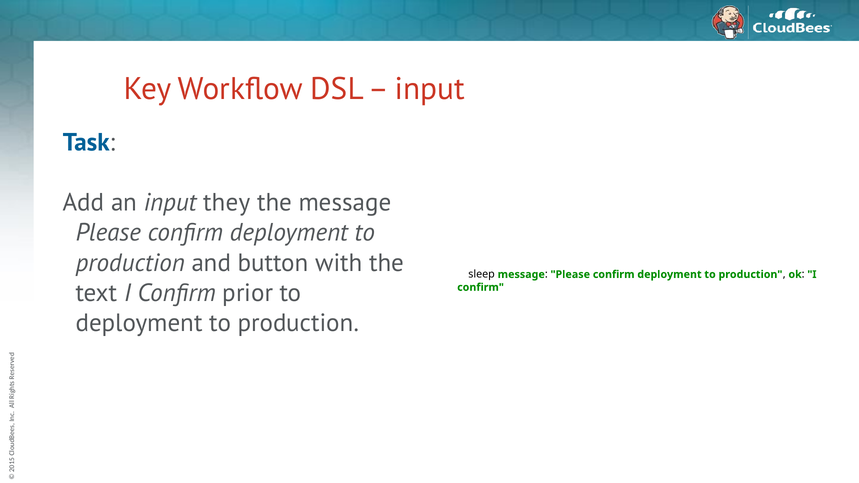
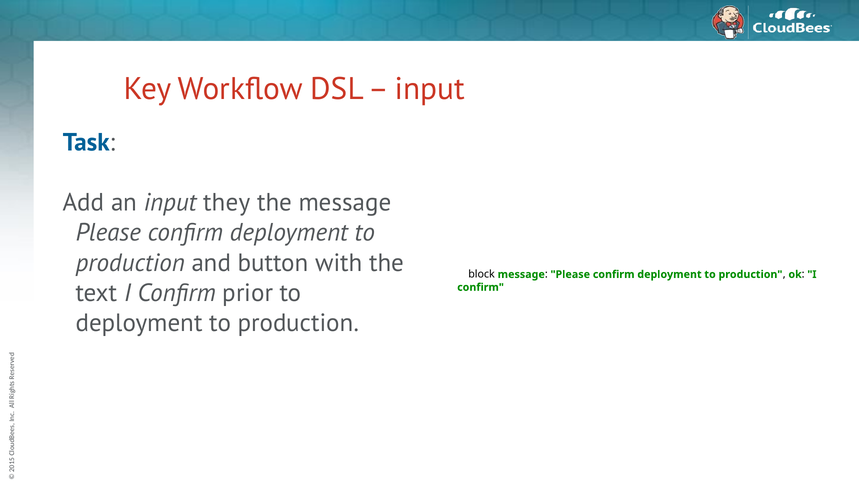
sleep: sleep -> block (482, 274)
